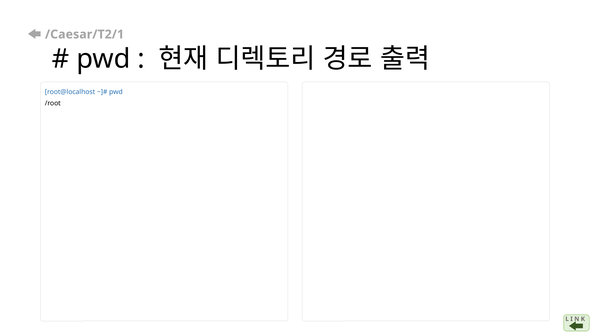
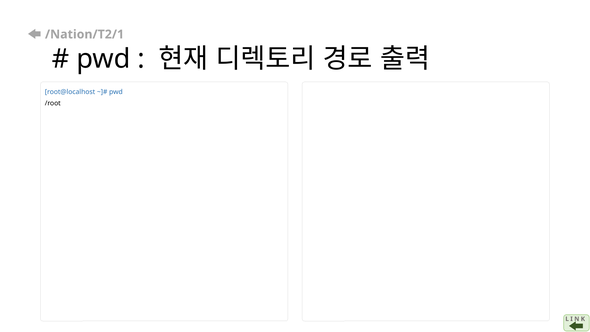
/Caesar/T2/1: /Caesar/T2/1 -> /Nation/T2/1 (85, 34)
